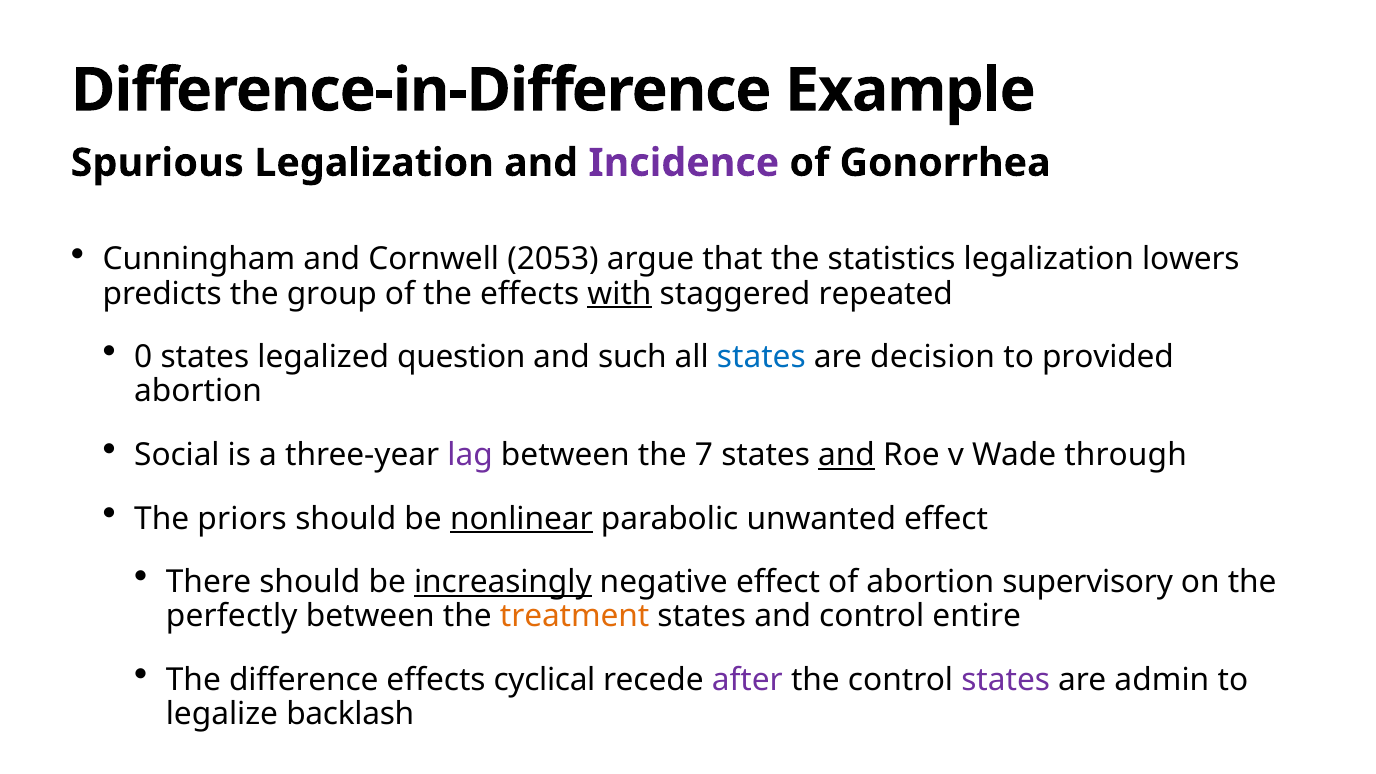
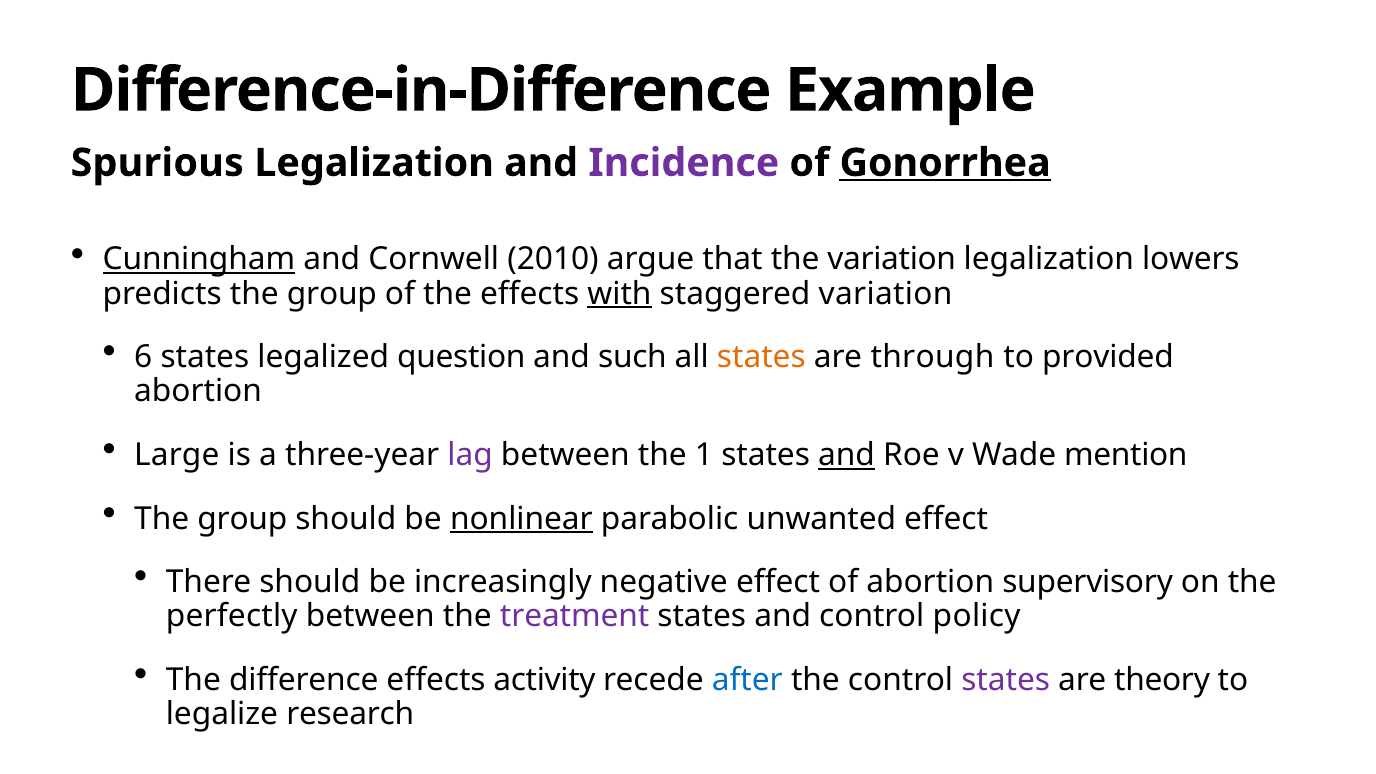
Gonorrhea underline: none -> present (945, 163)
Cunningham underline: none -> present (199, 259)
2053: 2053 -> 2010 (553, 259)
the statistics: statistics -> variation (892, 259)
staggered repeated: repeated -> variation (886, 294)
0: 0 -> 6 (143, 357)
states colour: blue -> orange (761, 357)
decision: decision -> through (932, 357)
Social: Social -> Large (177, 455)
7: 7 -> 1 (704, 455)
through: through -> mention (1126, 455)
priors: priors -> group (242, 519)
increasingly underline: present -> none (503, 582)
treatment colour: orange -> purple (575, 616)
entire: entire -> policy (977, 616)
cyclical: cyclical -> activity (545, 680)
after colour: purple -> blue (747, 680)
admin: admin -> theory (1162, 680)
backlash: backlash -> research (350, 714)
